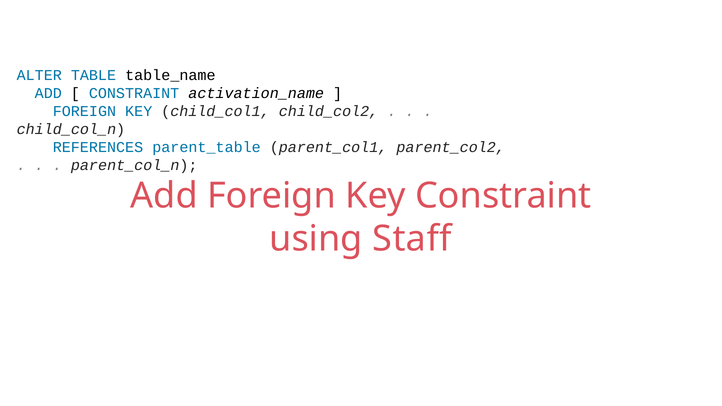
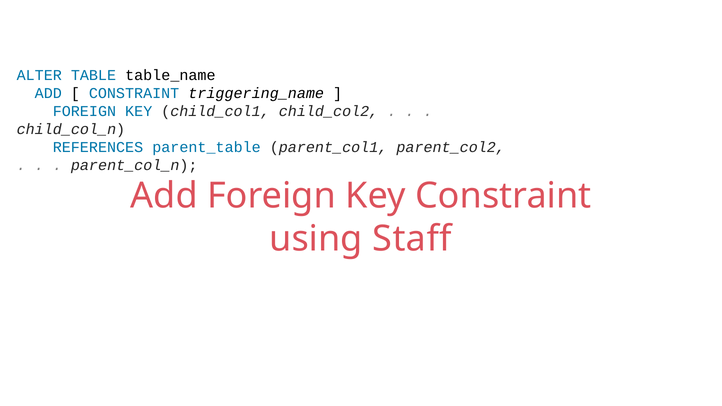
activation_name: activation_name -> triggering_name (256, 93)
